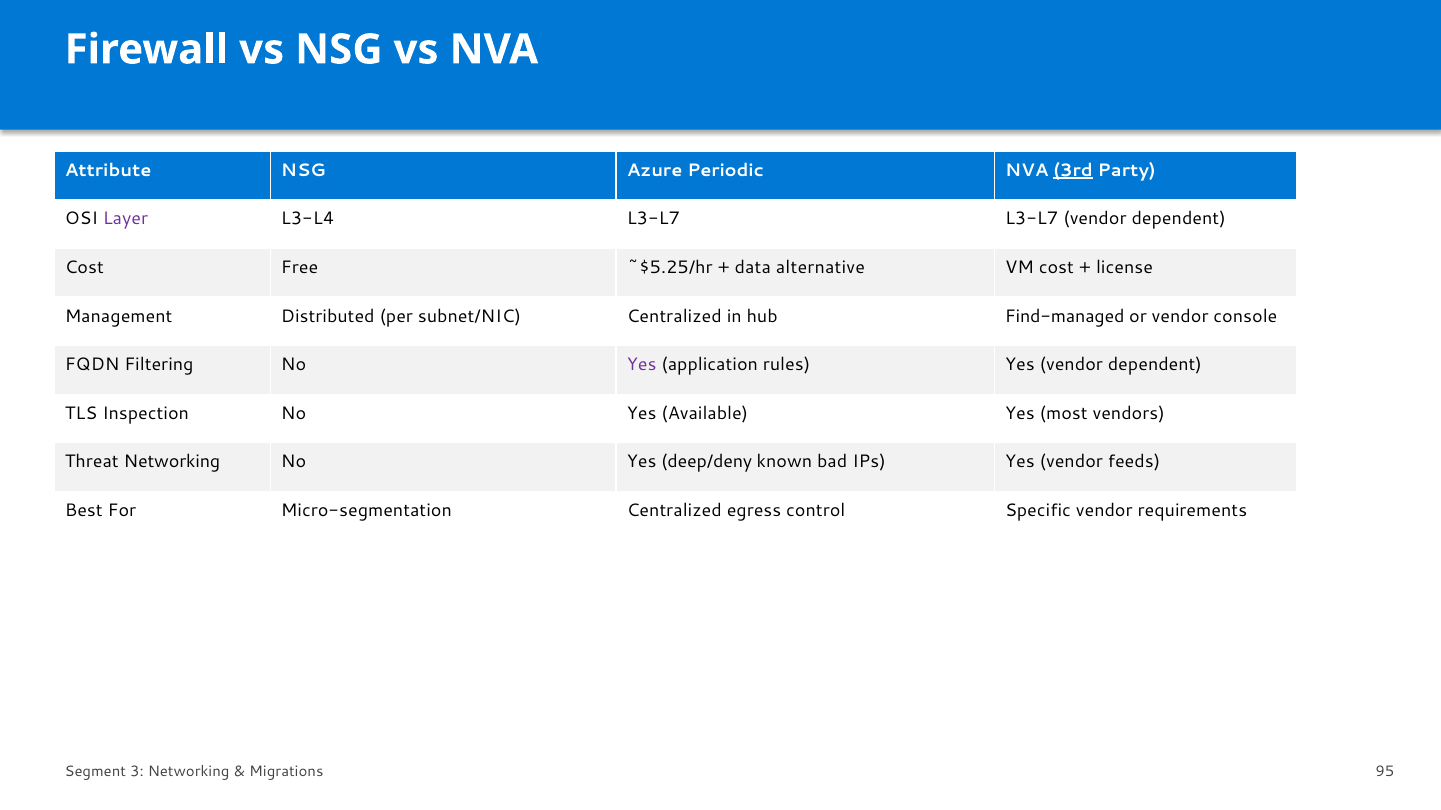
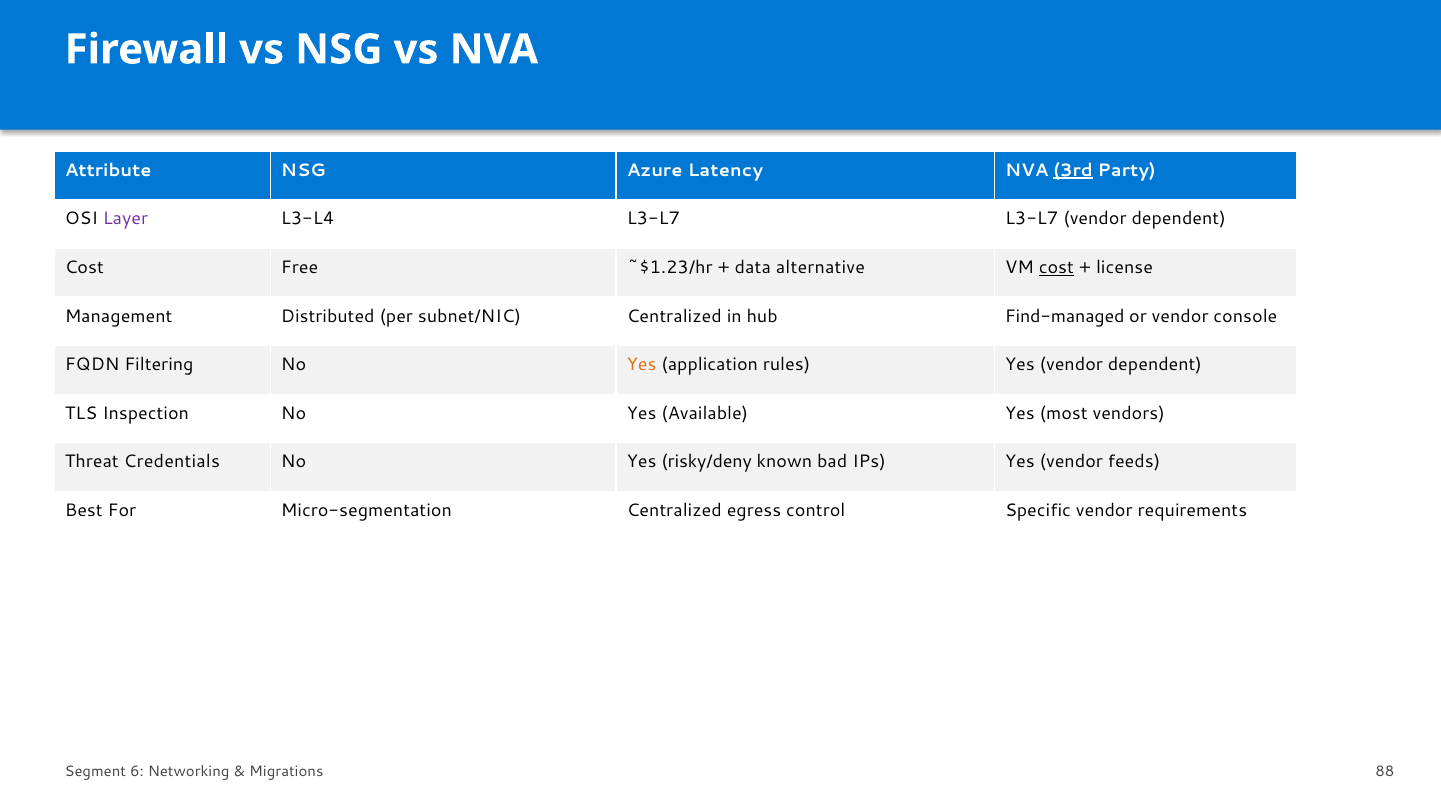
Periodic: Periodic -> Latency (725, 170)
~$5.25/hr: ~$5.25/hr -> ~$1.23/hr (670, 268)
cost underline: none -> present (1056, 268)
Yes colour: purple -> orange (642, 365)
Threat Networking: Networking -> Credentials (172, 462)
deep/deny: deep/deny -> risky/deny (707, 462)
3: 3 -> 6 (137, 772)
95: 95 -> 88 (1385, 772)
